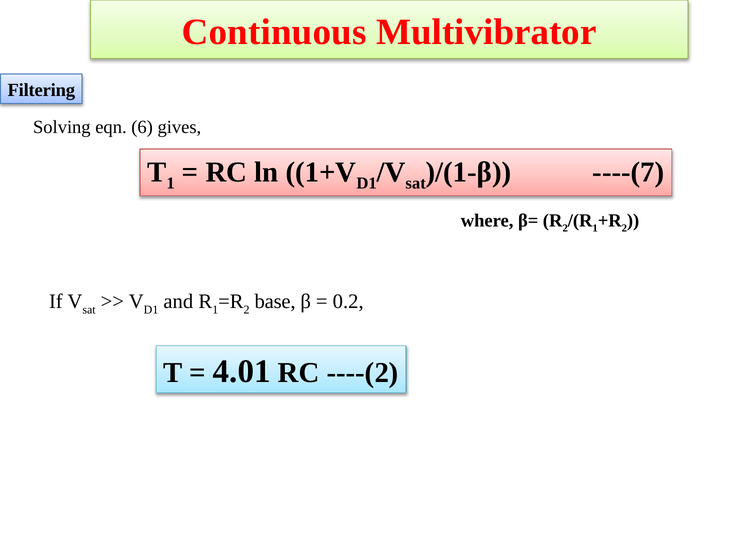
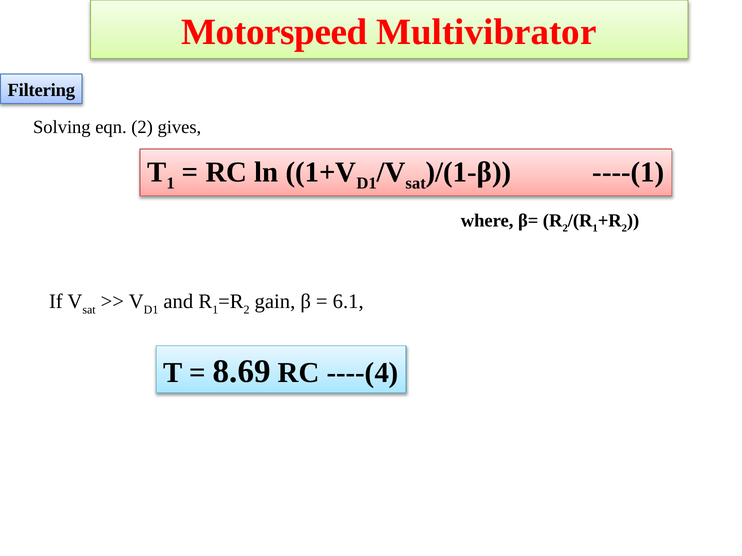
Continuous: Continuous -> Motorspeed (274, 32)
eqn 6: 6 -> 2 (142, 127)
----(7: ----(7 -> ----(1 (628, 172)
base: base -> gain (275, 302)
0.2: 0.2 -> 6.1 (348, 302)
4.01: 4.01 -> 8.69 (242, 372)
----(2: ----(2 -> ----(4 (363, 373)
